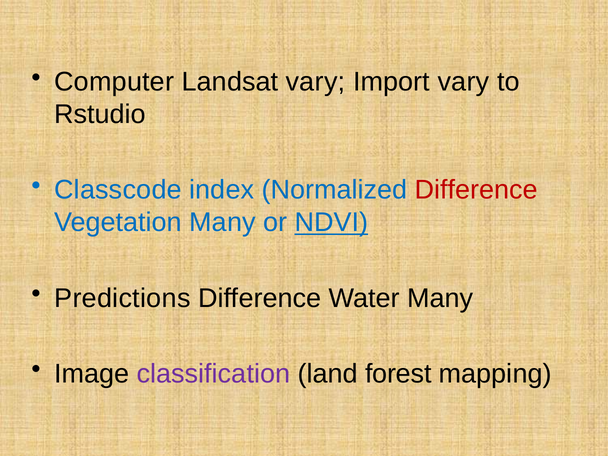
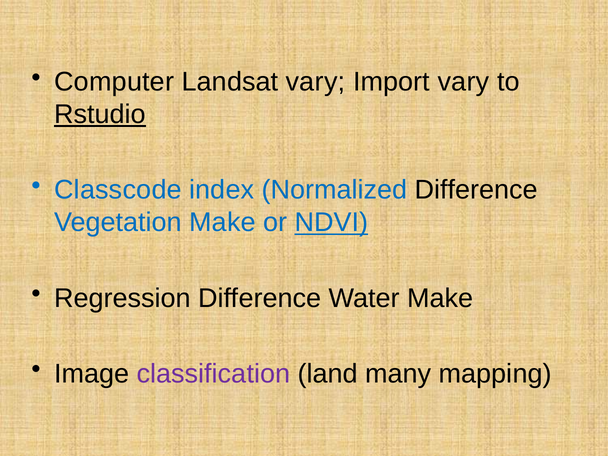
Rstudio underline: none -> present (100, 114)
Difference colour: red -> black (476, 190)
Vegetation Many: Many -> Make (223, 223)
Predictions: Predictions -> Regression (123, 298)
Water Many: Many -> Make (440, 298)
forest: forest -> many (398, 374)
